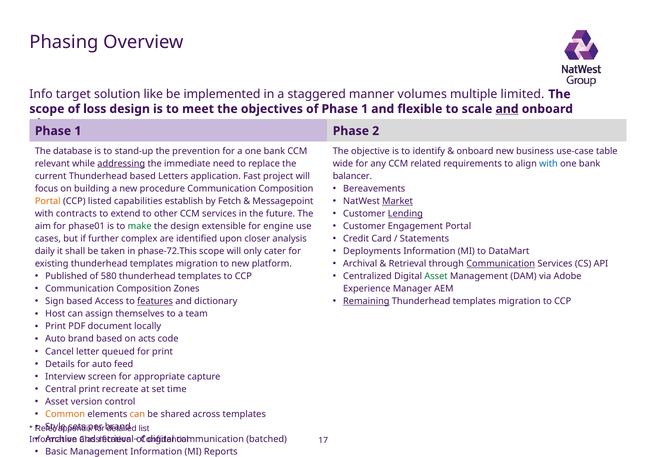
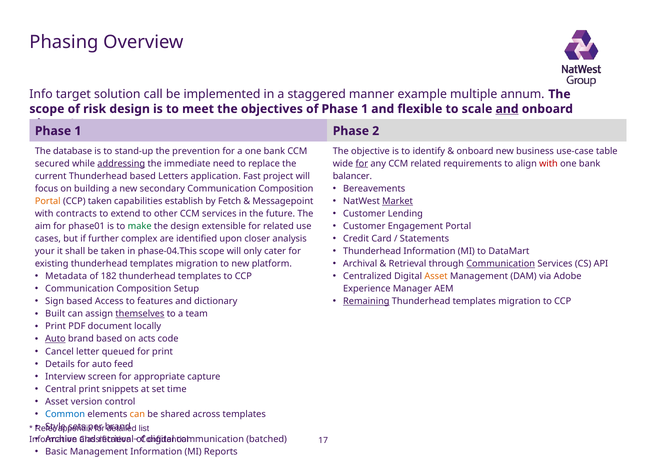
like: like -> call (153, 94)
volumes: volumes -> example (422, 94)
limited: limited -> annum (523, 94)
loss: loss -> risk (95, 109)
relevant: relevant -> secured (52, 163)
for underline: none -> present (362, 163)
with colour: blue -> red (548, 163)
procedure: procedure -> secondary (162, 188)
CCP listed: listed -> taken (100, 201)
Lending underline: present -> none (405, 214)
for engine: engine -> related (278, 226)
Deployments: Deployments -> Thunderhead (372, 251)
daily: daily -> your (45, 251)
phase-72.This: phase-72.This -> phase-04.This (167, 251)
Published: Published -> Metadata (66, 276)
580: 580 -> 182 (109, 276)
Asset colour: green -> orange (436, 276)
Zones: Zones -> Setup (186, 289)
features underline: present -> none (155, 301)
Host: Host -> Built (55, 314)
themselves underline: none -> present (140, 314)
Auto underline: none -> present (55, 339)
recreate: recreate -> snippets (120, 389)
Common colour: orange -> blue (65, 414)
